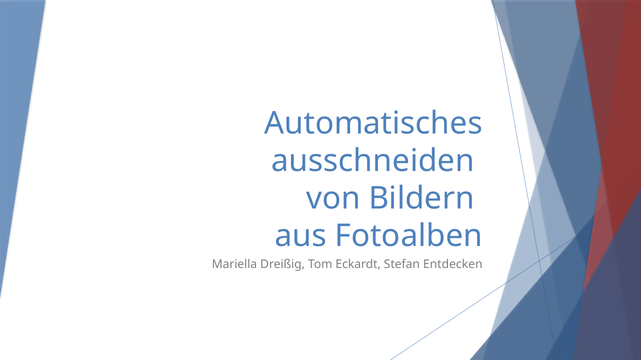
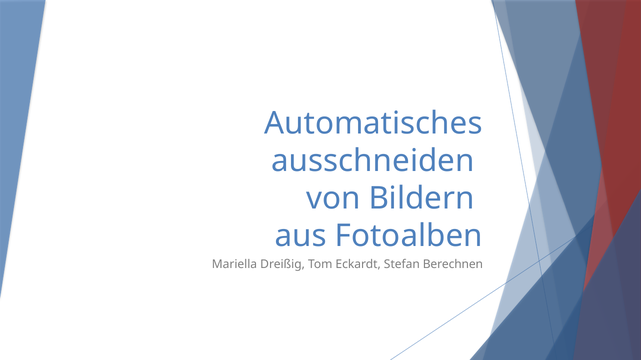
Entdecken: Entdecken -> Berechnen (453, 265)
